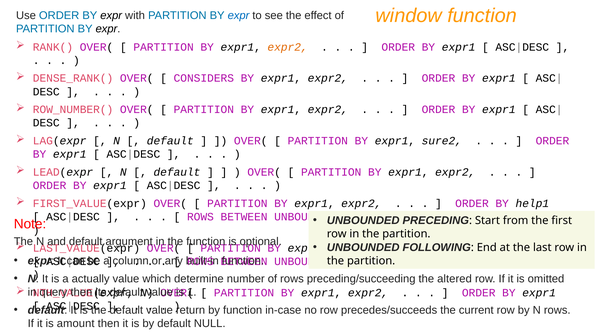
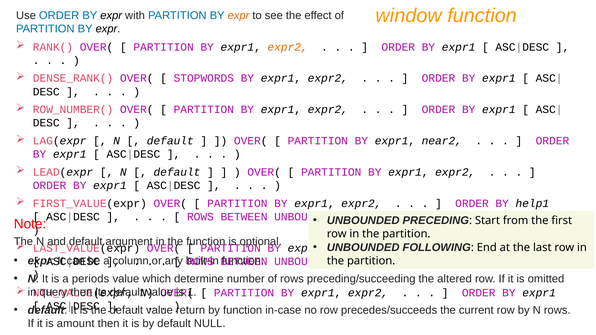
expr colour: blue -> orange (239, 15)
CONSIDERS: CONSIDERS -> STOPWORDS (204, 78)
sure2: sure2 -> near2 (442, 141)
actually: actually -> periods (91, 279)
